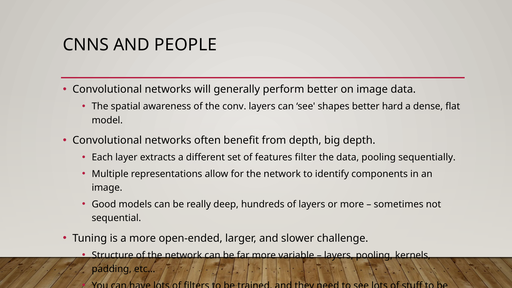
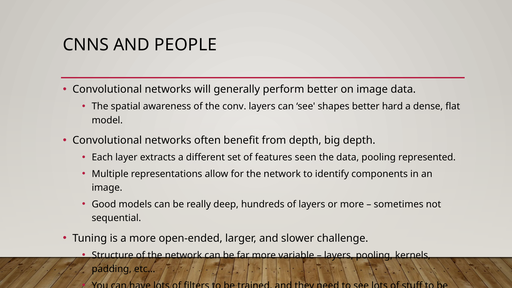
filter: filter -> seen (306, 157)
sequentially: sequentially -> represented (427, 157)
